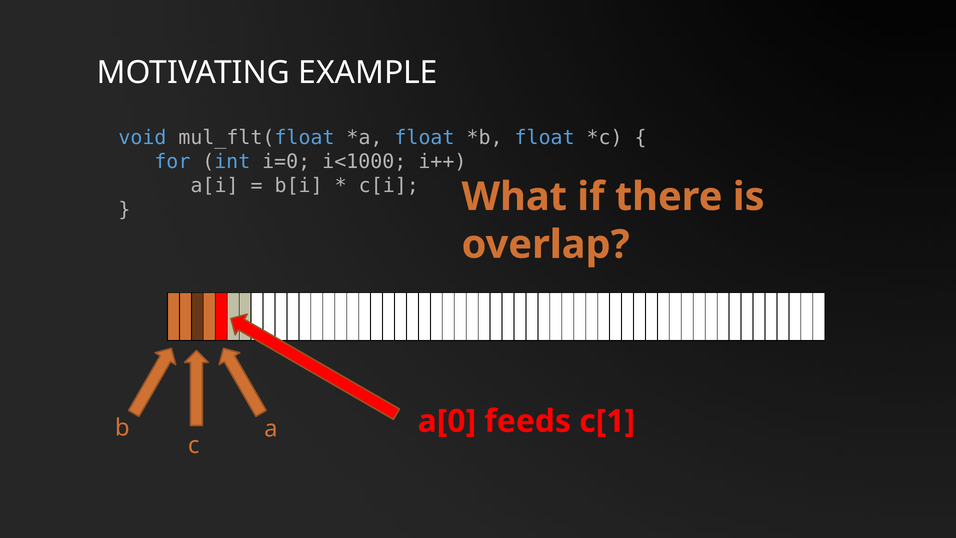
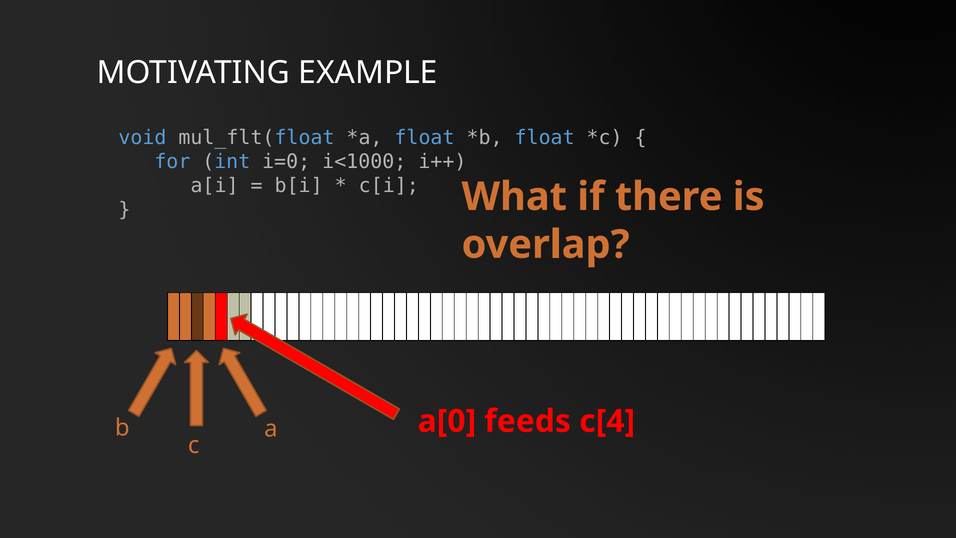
c[1: c[1 -> c[4 (607, 421)
